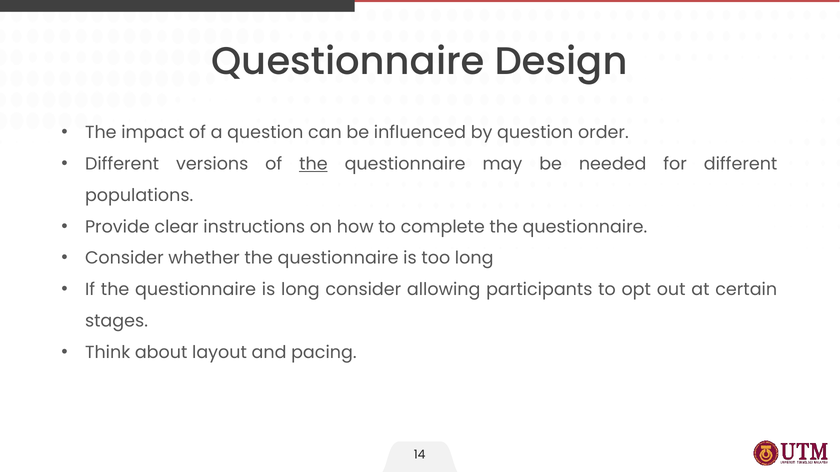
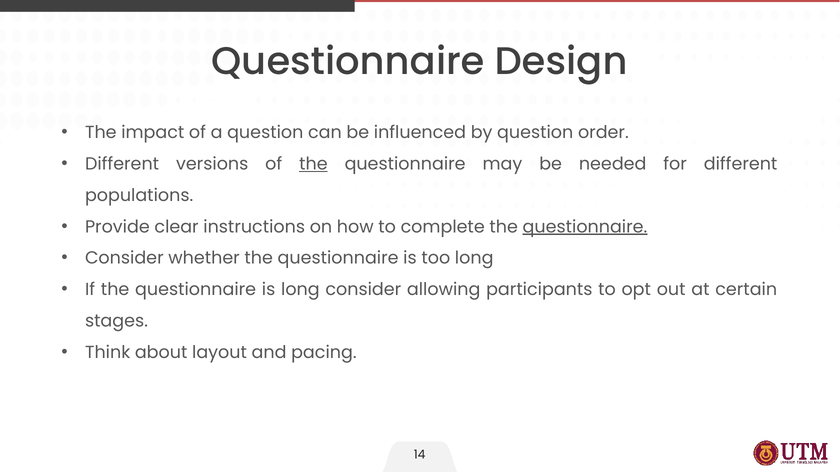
questionnaire underline: none -> present (585, 227)
